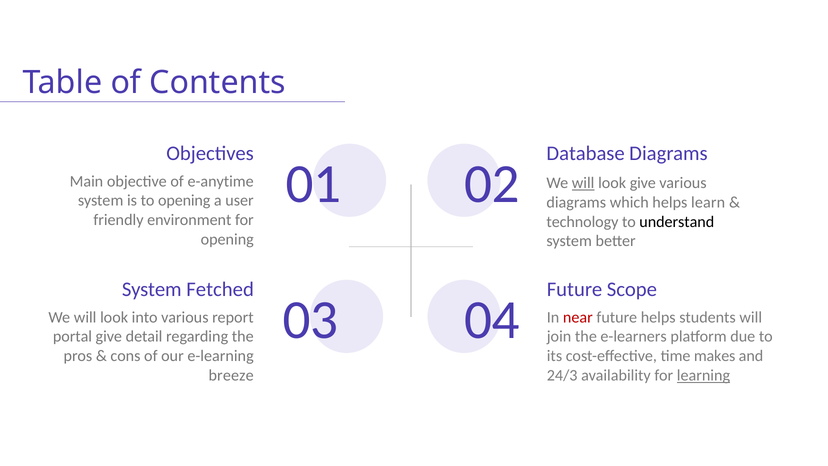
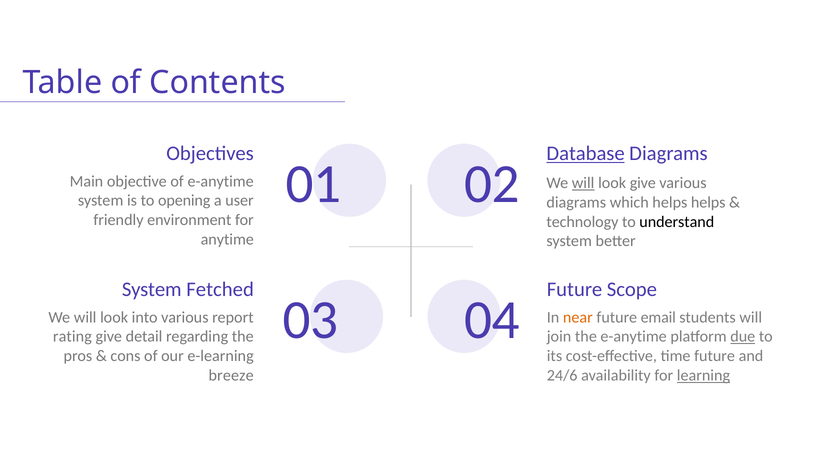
Database underline: none -> present (586, 153)
helps learn: learn -> helps (708, 202)
opening: opening -> anytime (227, 239)
near colour: red -> orange (578, 317)
future helps: helps -> email (658, 317)
portal: portal -> rating (72, 337)
the e-learners: e-learners -> e-anytime (634, 337)
due underline: none -> present (743, 337)
time makes: makes -> future (715, 356)
24/3: 24/3 -> 24/6 (562, 375)
